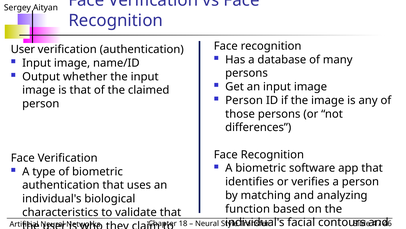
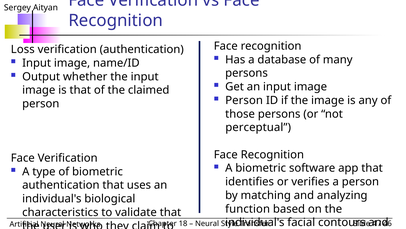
User: User -> Loss (23, 49)
differences: differences -> perceptual (258, 127)
